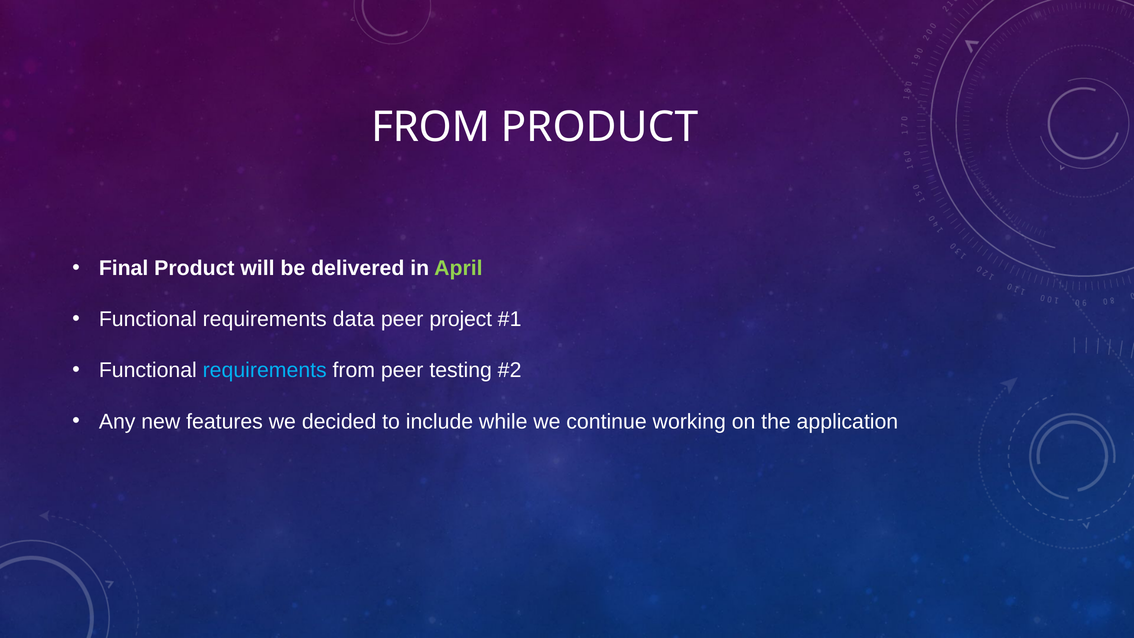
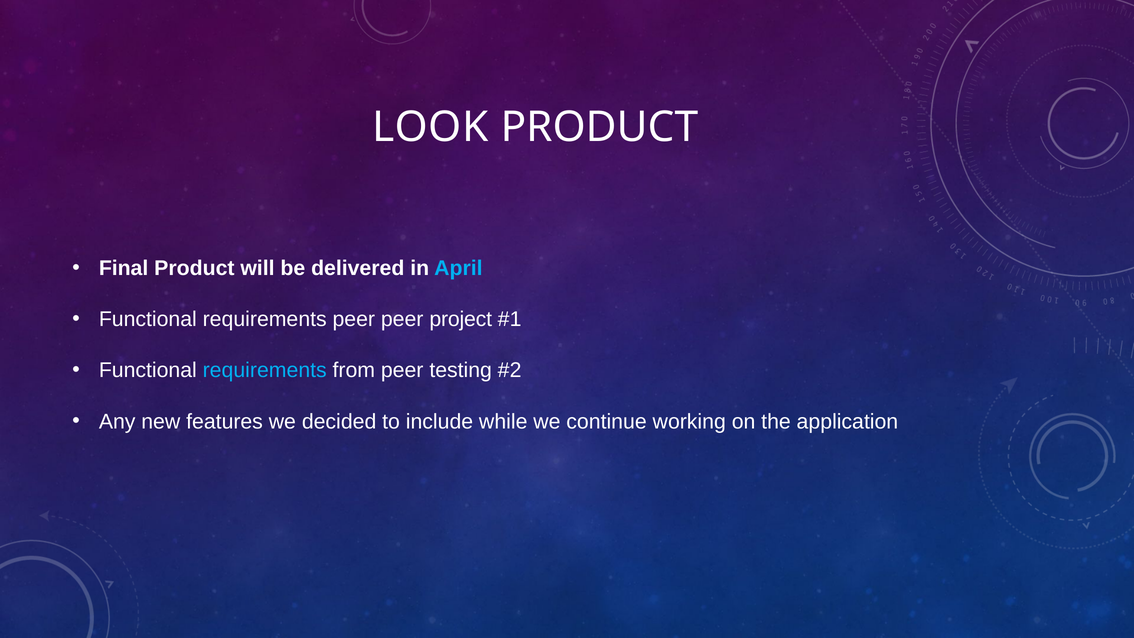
FROM: FROM -> LOOK (430, 127)
April colour: light green -> light blue (458, 268)
requirements data: data -> peer (354, 319)
